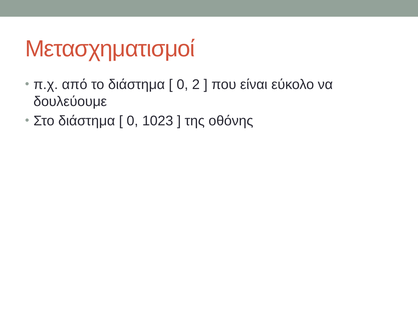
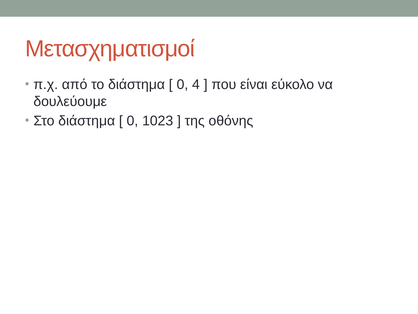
2: 2 -> 4 (196, 85)
